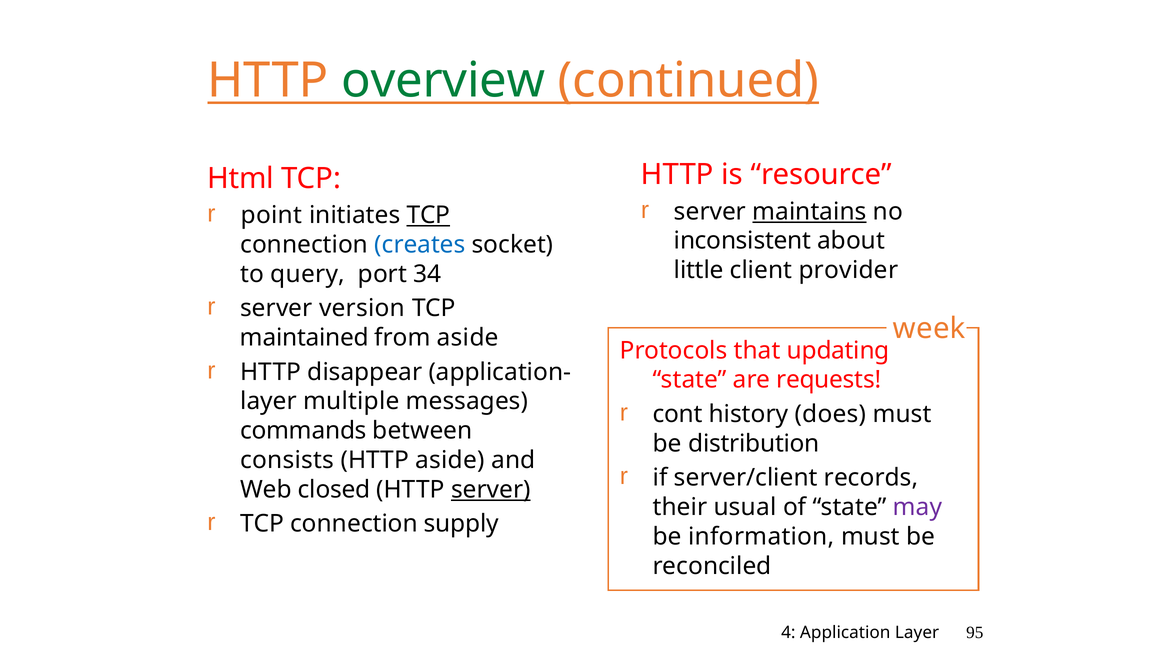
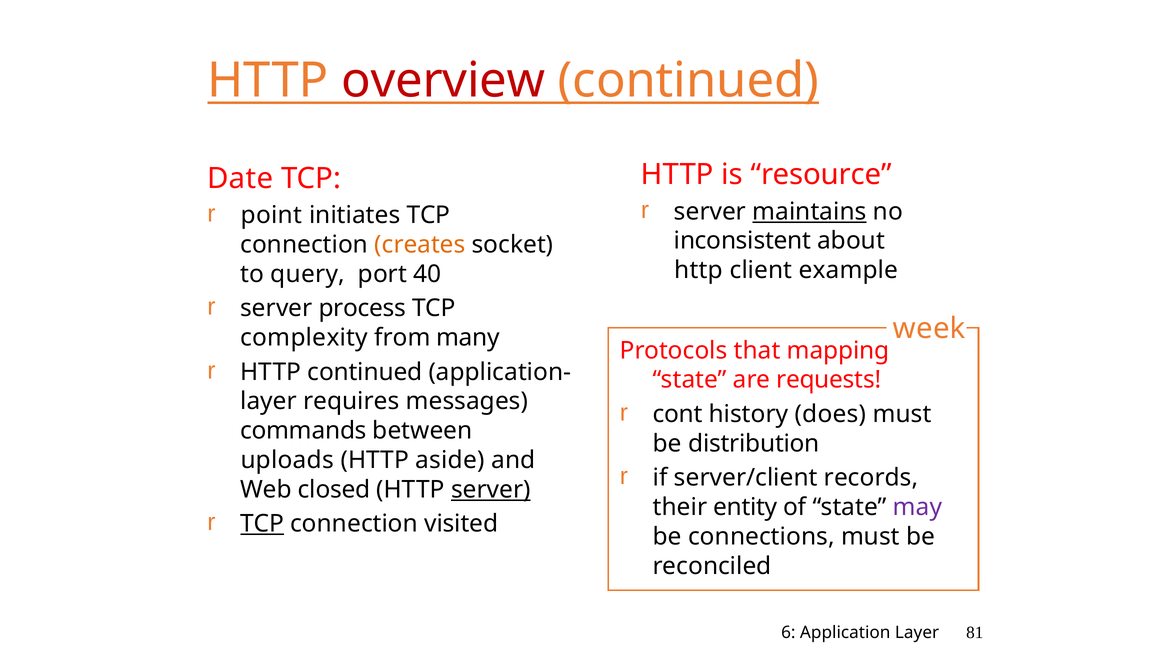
overview colour: green -> red (443, 81)
Html: Html -> Date (240, 178)
TCP underline: present -> none (428, 215)
creates colour: blue -> orange (420, 245)
little: little -> http (699, 271)
provider: provider -> example (848, 271)
34: 34 -> 40 (427, 274)
version: version -> process (362, 308)
maintained: maintained -> complexity (304, 338)
from aside: aside -> many (468, 338)
updating: updating -> mapping (838, 351)
HTTP disappear: disappear -> continued (365, 372)
multiple: multiple -> requires (351, 402)
consists: consists -> uploads (287, 460)
usual: usual -> entity (745, 508)
TCP underline: none -> present (262, 524)
supply: supply -> visited (461, 524)
information: information -> connections (761, 537)
4: 4 -> 6 (788, 633)
95: 95 -> 81 (975, 633)
